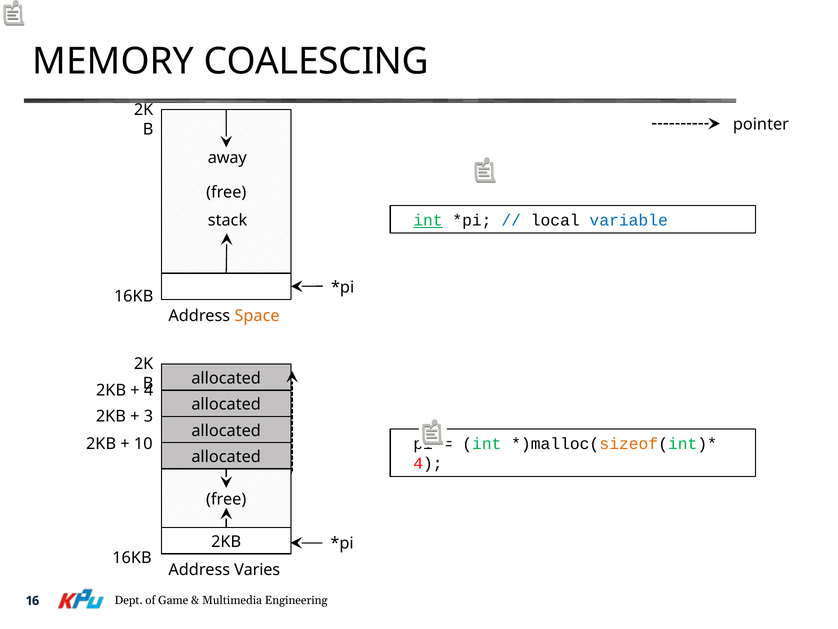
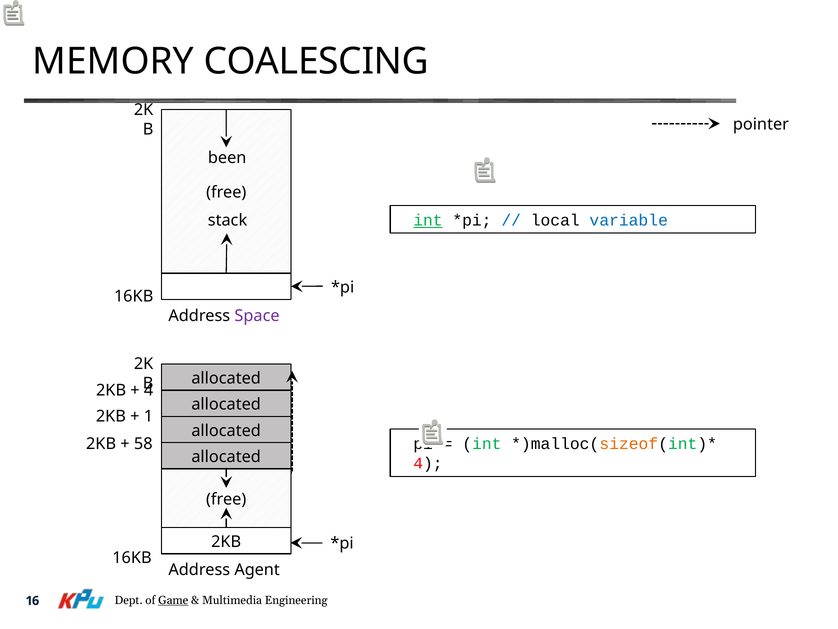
away: away -> been (227, 158)
Space colour: orange -> purple (257, 316)
3: 3 -> 1 (148, 416)
10: 10 -> 58 (143, 443)
Varies: Varies -> Agent (257, 569)
Game underline: none -> present (173, 600)
